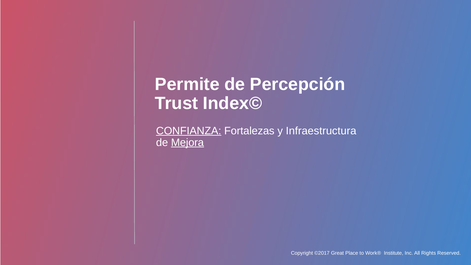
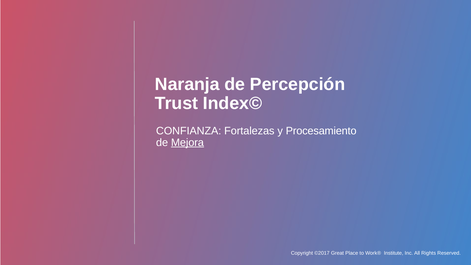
Permite: Permite -> Naranja (187, 84)
CONFIANZA underline: present -> none (189, 131)
Infraestructura: Infraestructura -> Procesamiento (321, 131)
